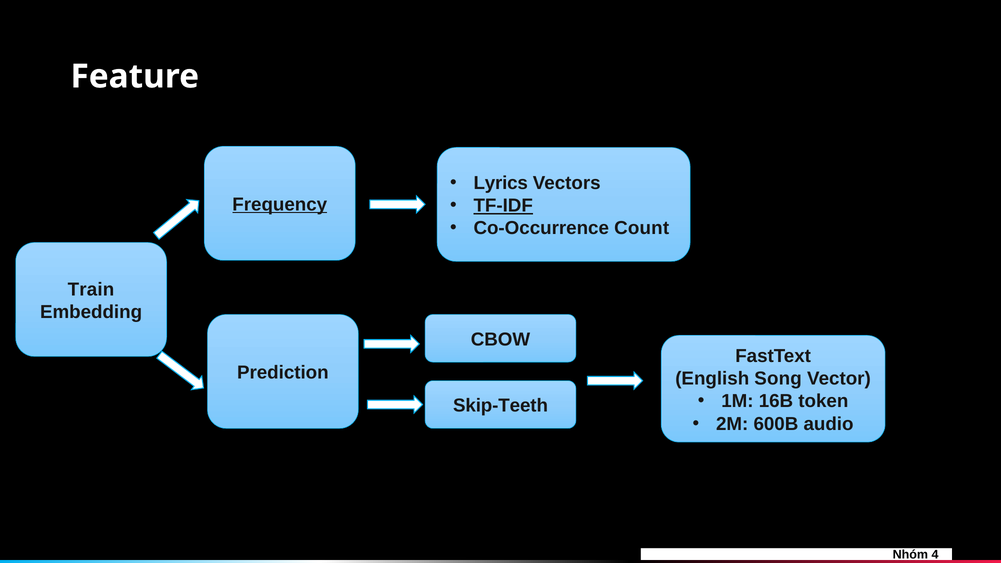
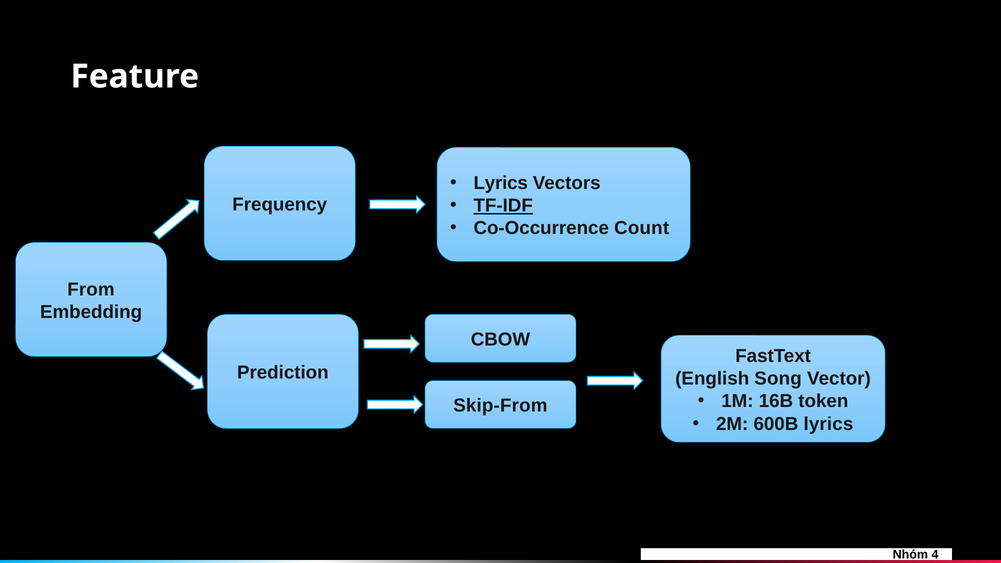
Frequency underline: present -> none (280, 205)
Train: Train -> From (91, 290)
Skip-Teeth: Skip-Teeth -> Skip-From (500, 406)
600B audio: audio -> lyrics (828, 424)
